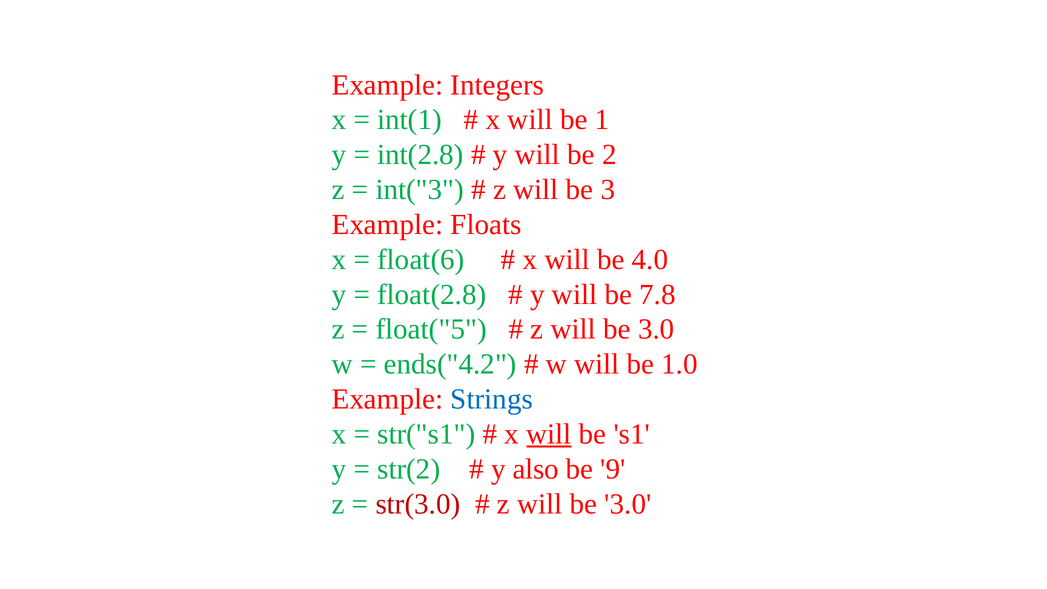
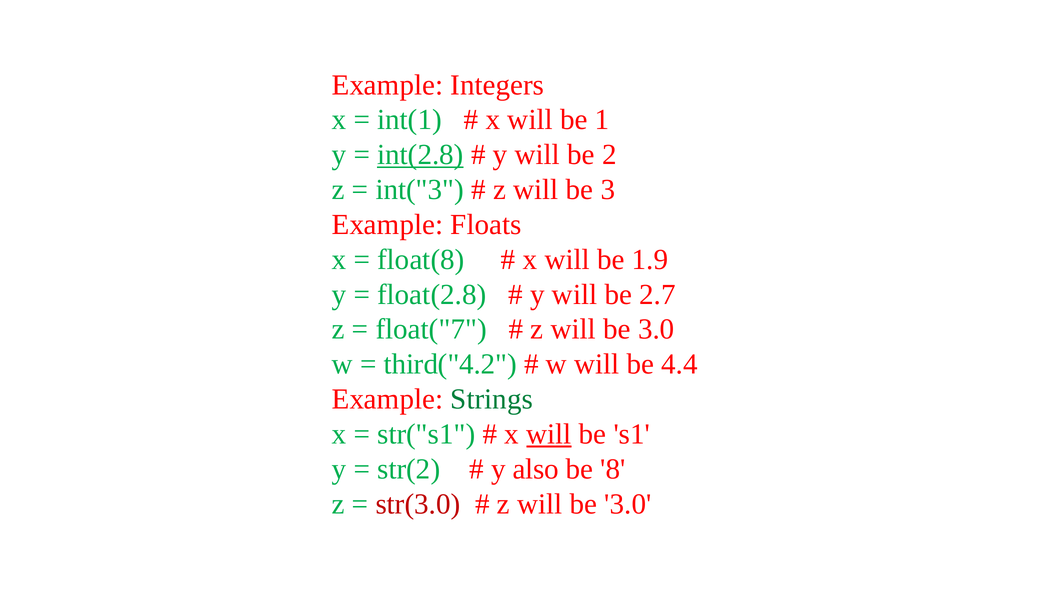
int(2.8 underline: none -> present (420, 155)
float(6: float(6 -> float(8 (421, 259)
4.0: 4.0 -> 1.9 (650, 259)
7.8: 7.8 -> 2.7 (657, 294)
float("5: float("5 -> float("7 (431, 329)
ends("4.2: ends("4.2 -> third("4.2 (450, 364)
1.0: 1.0 -> 4.4 (680, 364)
Strings colour: blue -> green (492, 399)
9: 9 -> 8 (613, 469)
